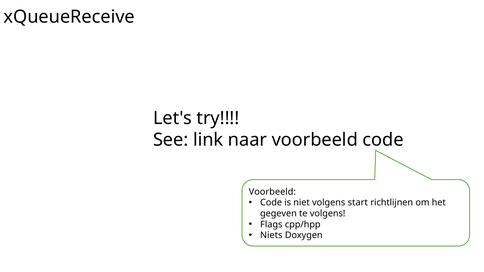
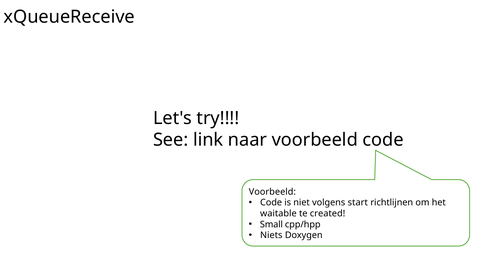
gegeven: gegeven -> waitable (278, 214)
te volgens: volgens -> created (328, 214)
Flags: Flags -> Small (271, 225)
